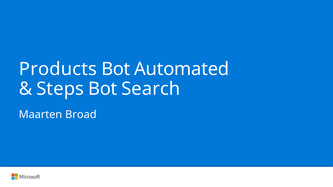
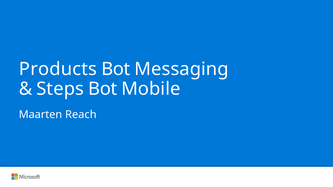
Automated: Automated -> Messaging (182, 69)
Search: Search -> Mobile (151, 89)
Broad: Broad -> Reach (81, 115)
